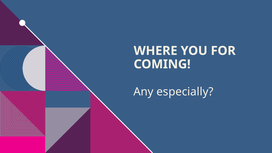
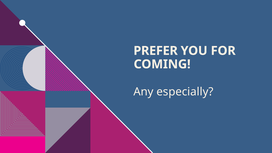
WHERE: WHERE -> PREFER (156, 51)
